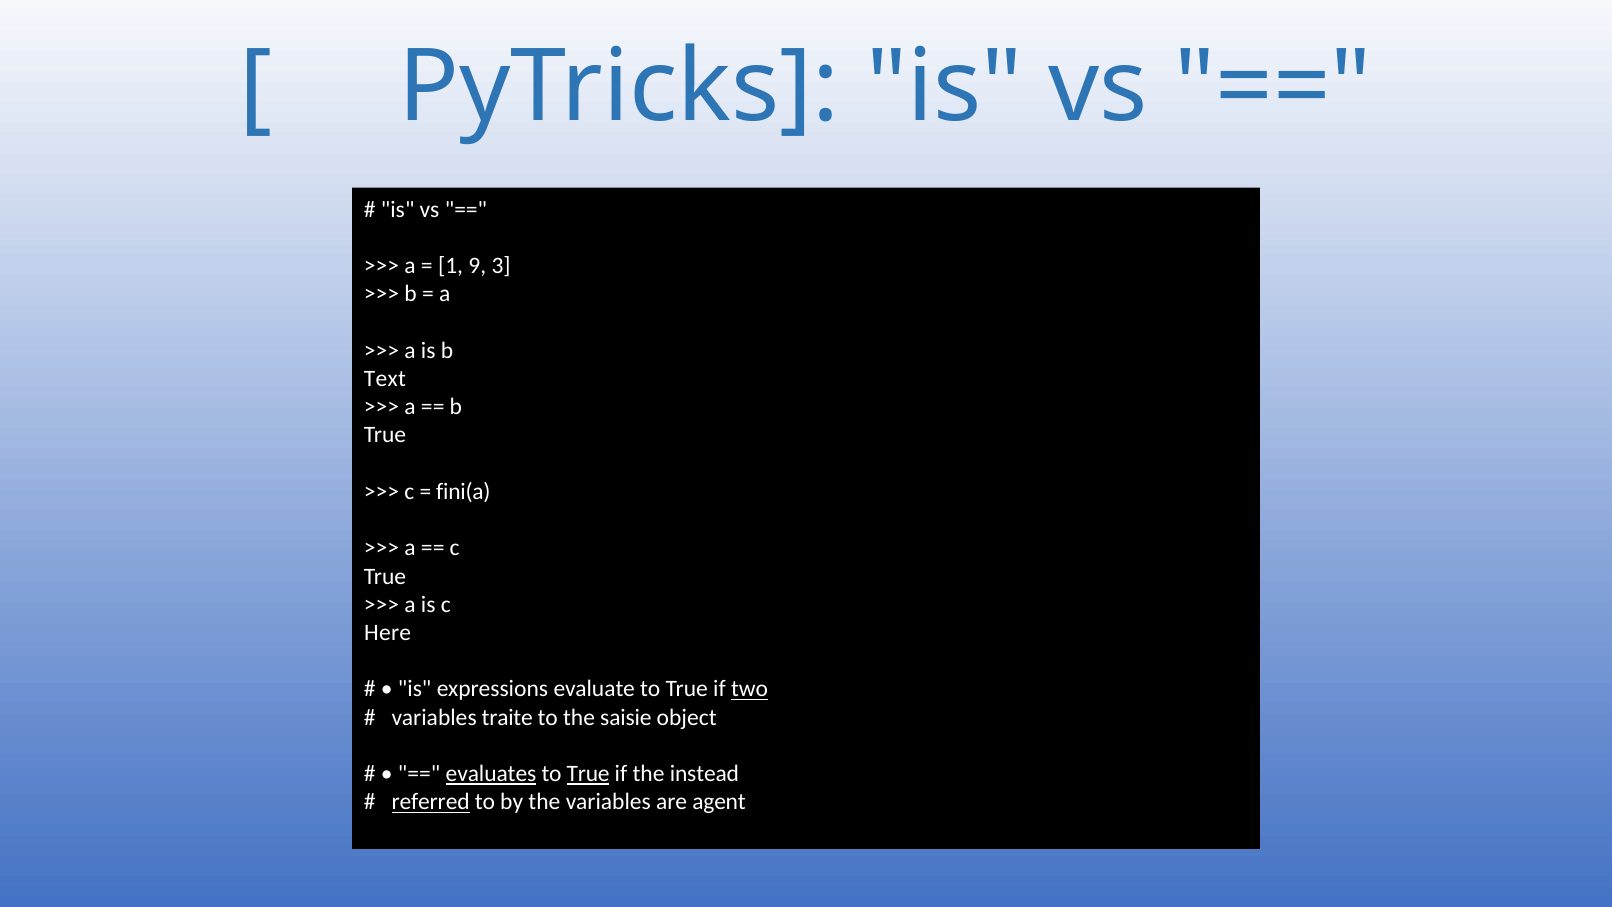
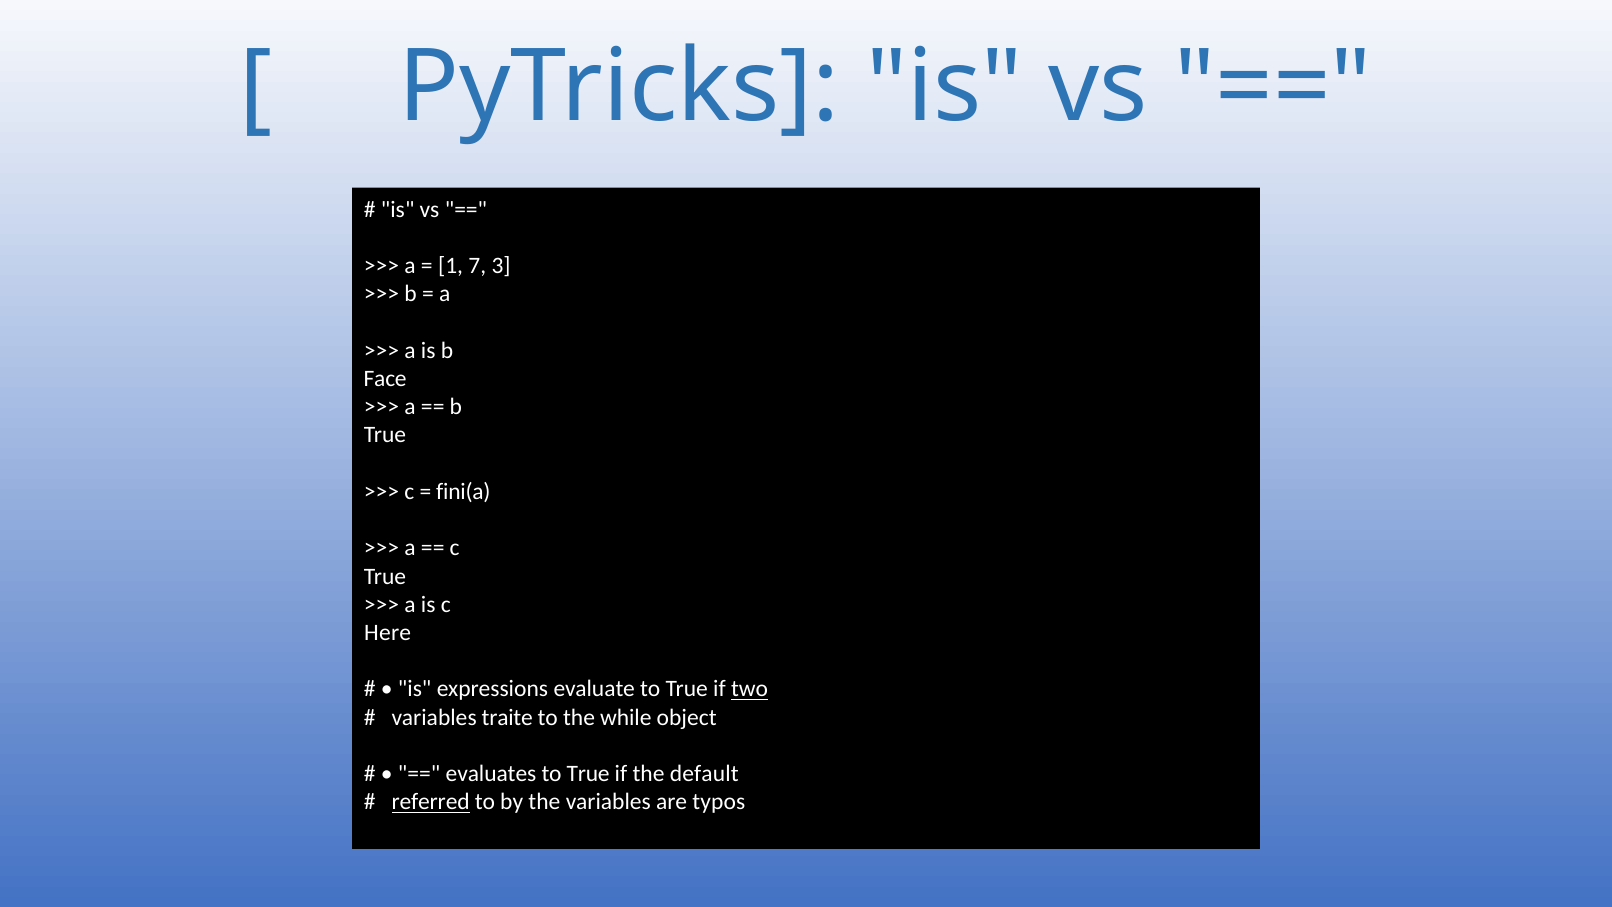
9: 9 -> 7 (477, 266)
Text: Text -> Face (385, 379)
saisie: saisie -> while (626, 717)
evaluates underline: present -> none (491, 774)
True underline: present -> none (588, 774)
instead: instead -> default (704, 774)
agent: agent -> typos (719, 802)
